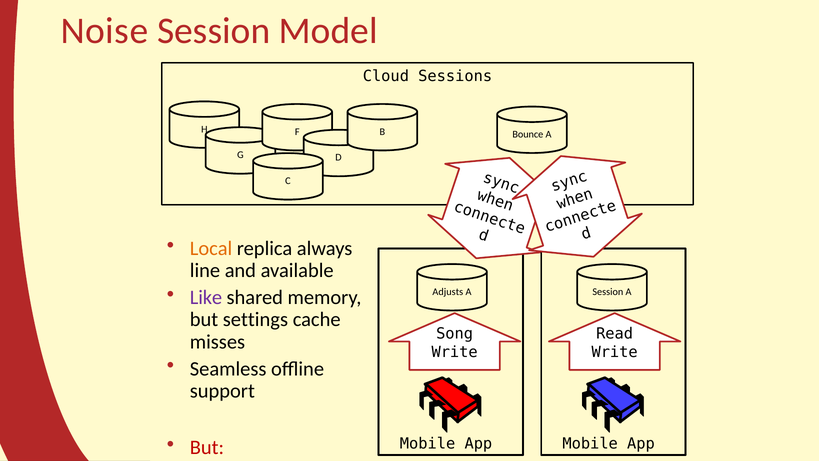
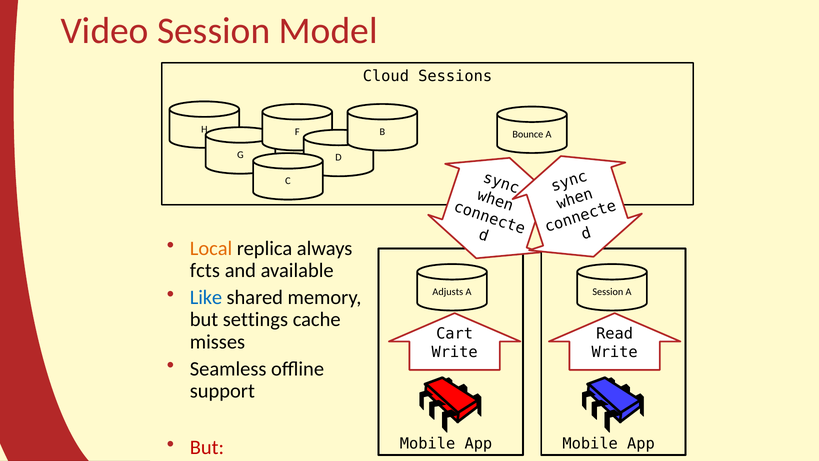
Noise: Noise -> Video (105, 31)
line: line -> fcts (205, 270)
Like colour: purple -> blue (206, 297)
Song: Song -> Cart (455, 334)
